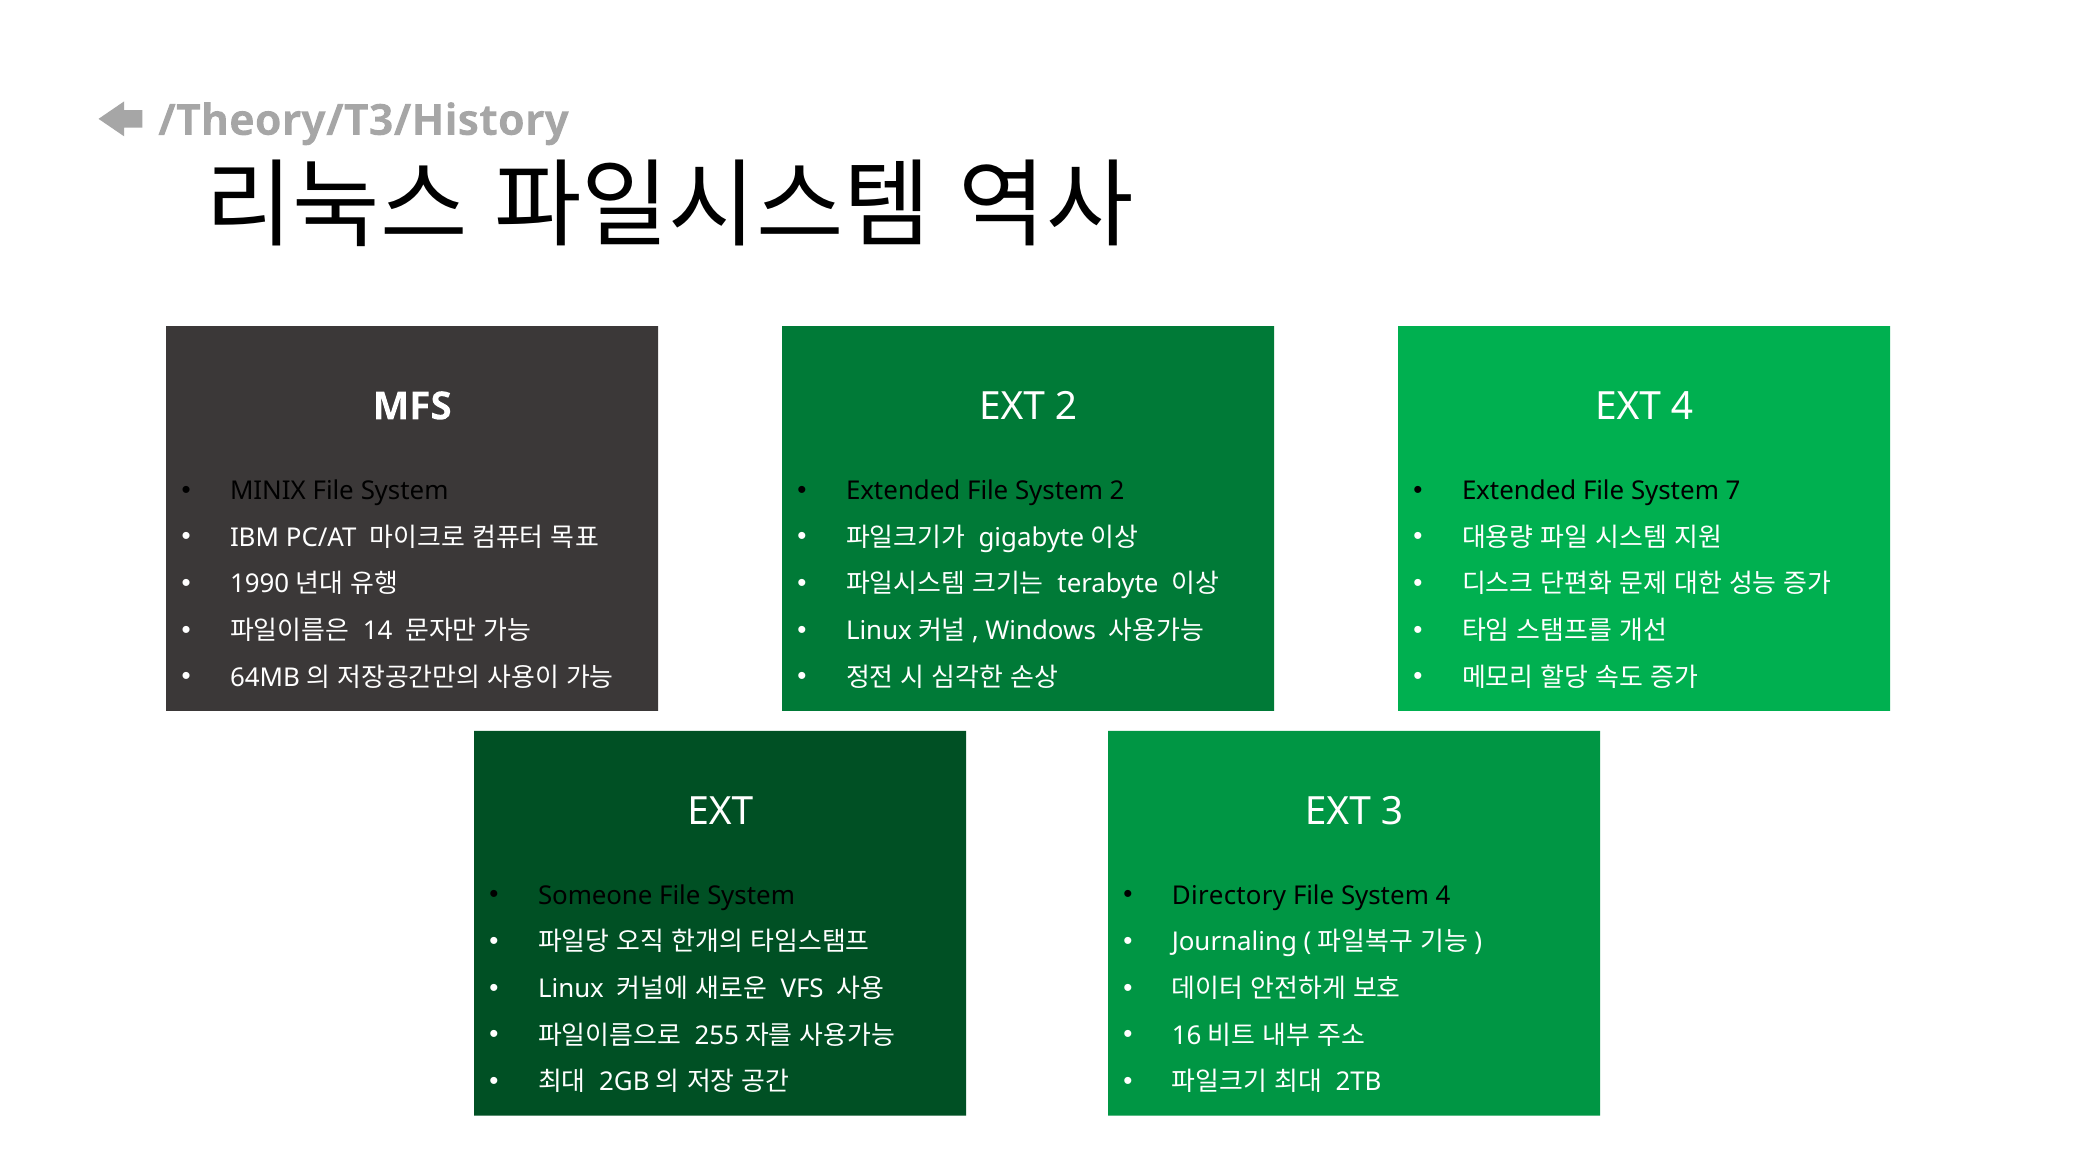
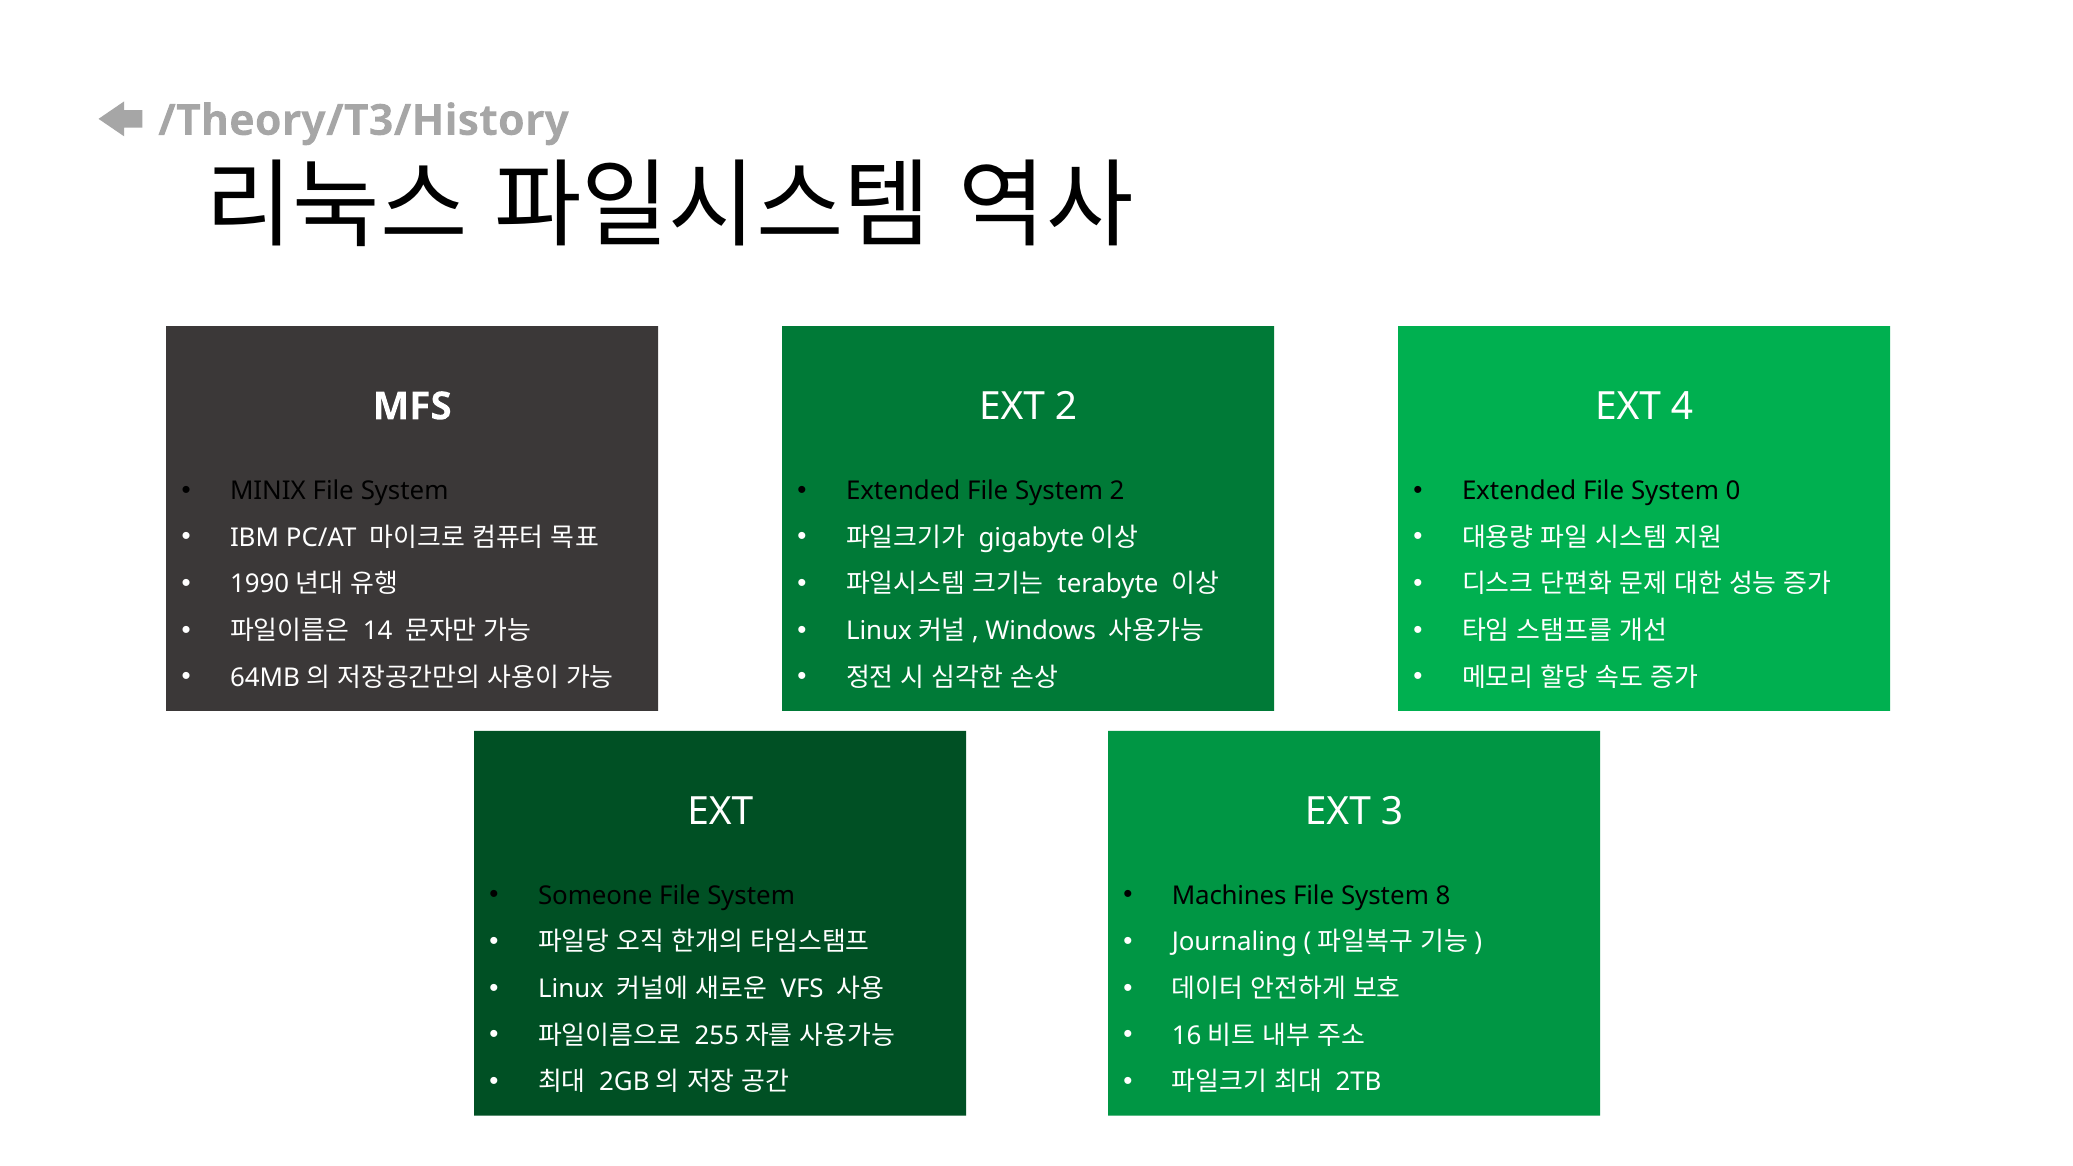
7: 7 -> 0 (1733, 491)
Directory: Directory -> Machines (1229, 896)
System 4: 4 -> 8 (1443, 896)
